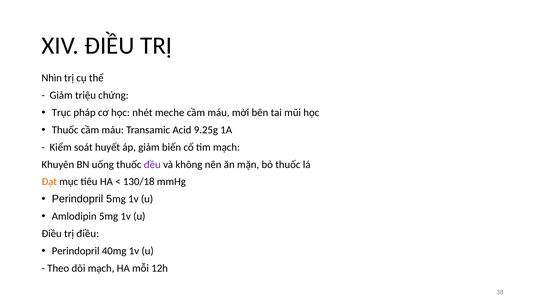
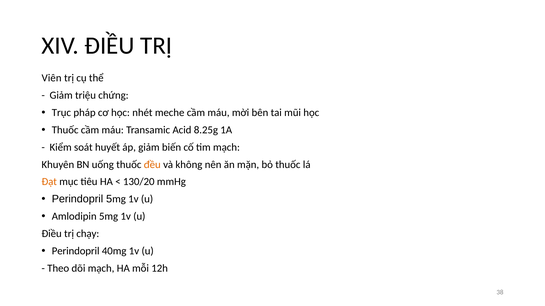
Nhìn: Nhìn -> Viên (52, 78)
9.25g: 9.25g -> 8.25g (206, 130)
đều colour: purple -> orange (152, 165)
130/18: 130/18 -> 130/20 (139, 182)
trị điều: điều -> chạy (88, 234)
